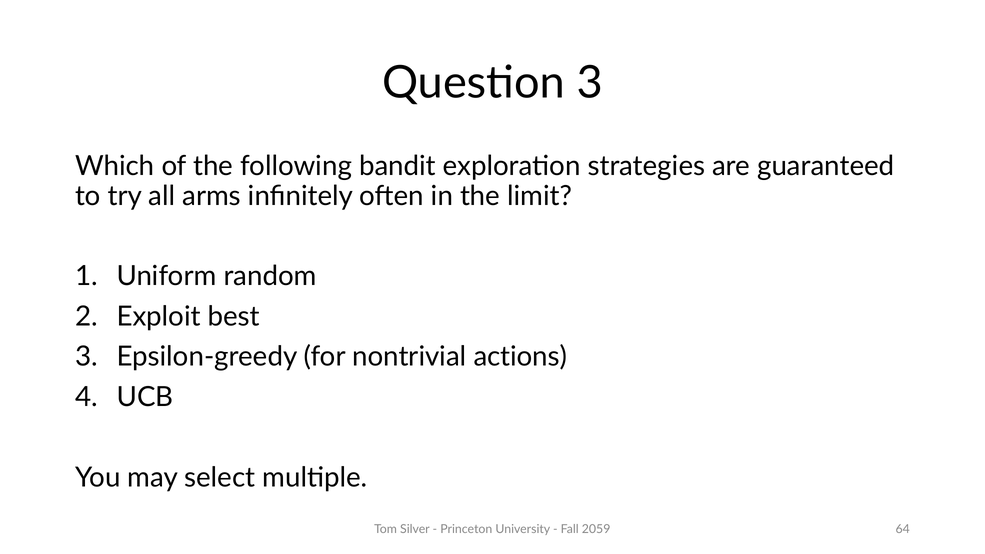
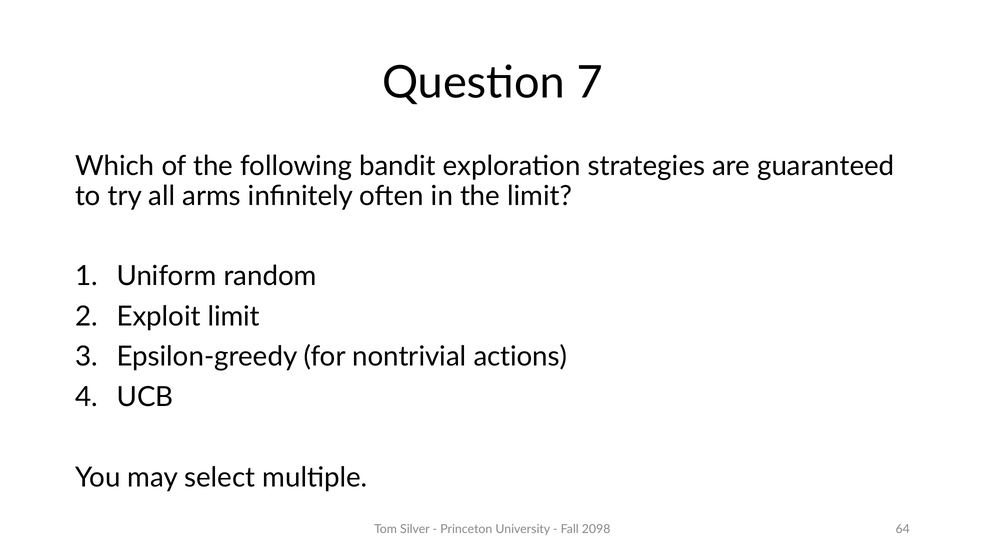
Question 3: 3 -> 7 (590, 83)
Exploit best: best -> limit (234, 317)
2059: 2059 -> 2098 (596, 529)
